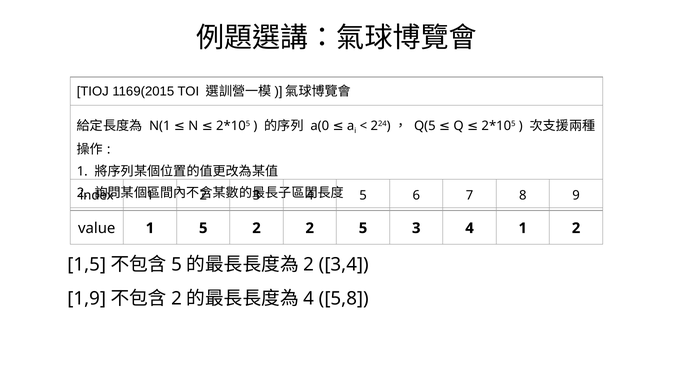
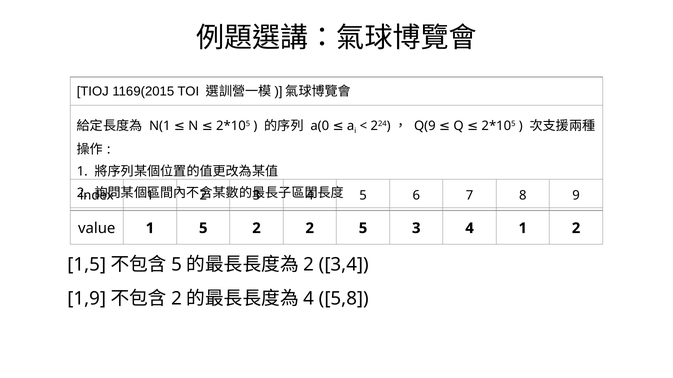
Q(5: Q(5 -> Q(9 (425, 126)
